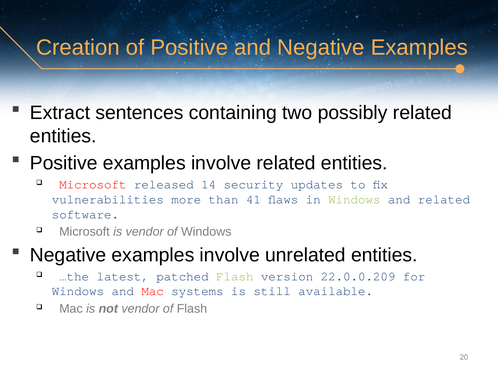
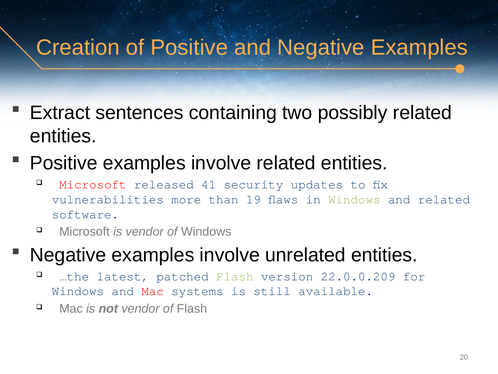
14: 14 -> 41 (209, 184)
41: 41 -> 19 (253, 199)
